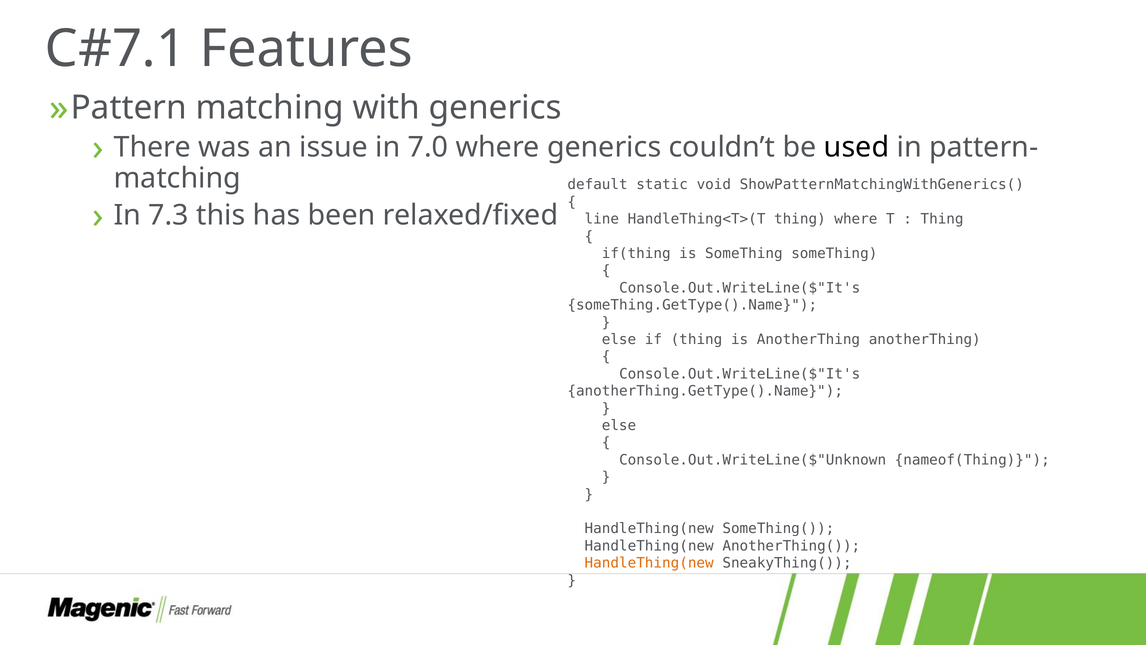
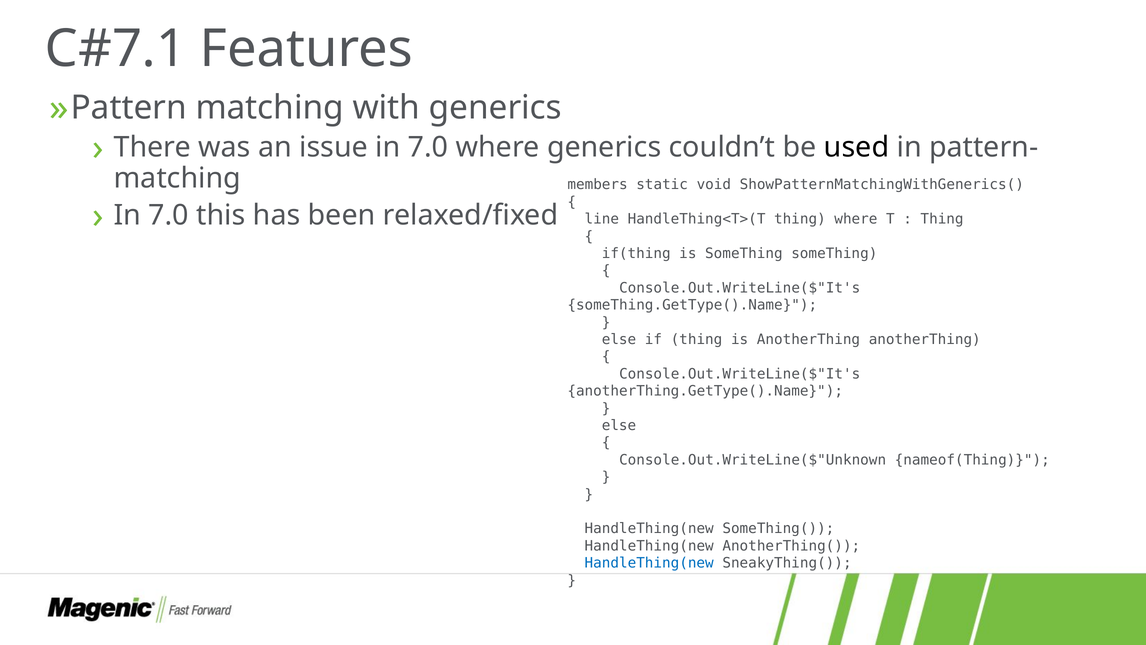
default: default -> members (598, 185)
7.3: 7.3 -> 7.0 (169, 215)
HandleThing(new colour: orange -> blue (649, 563)
